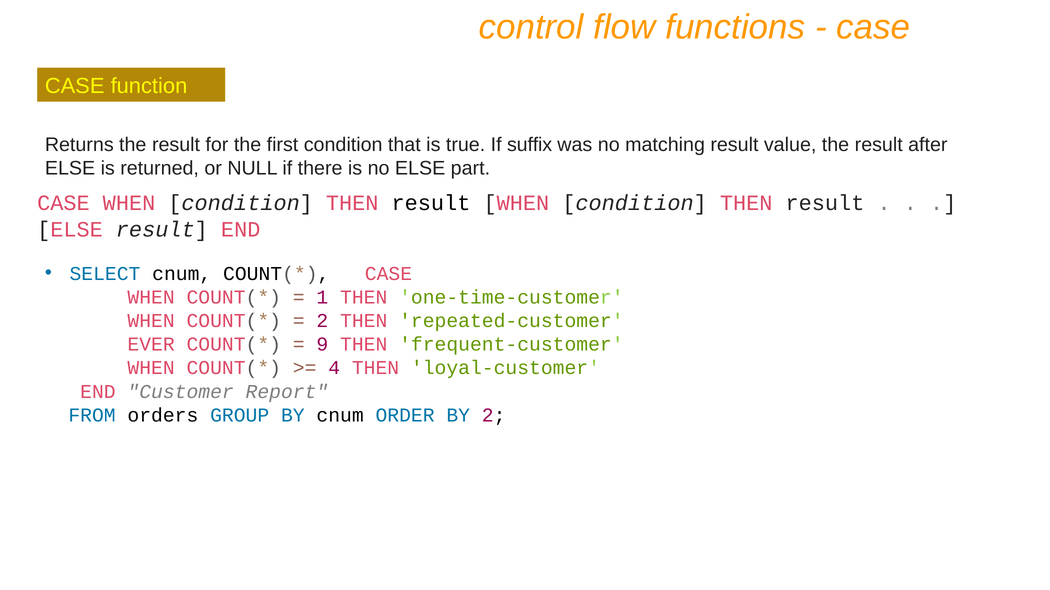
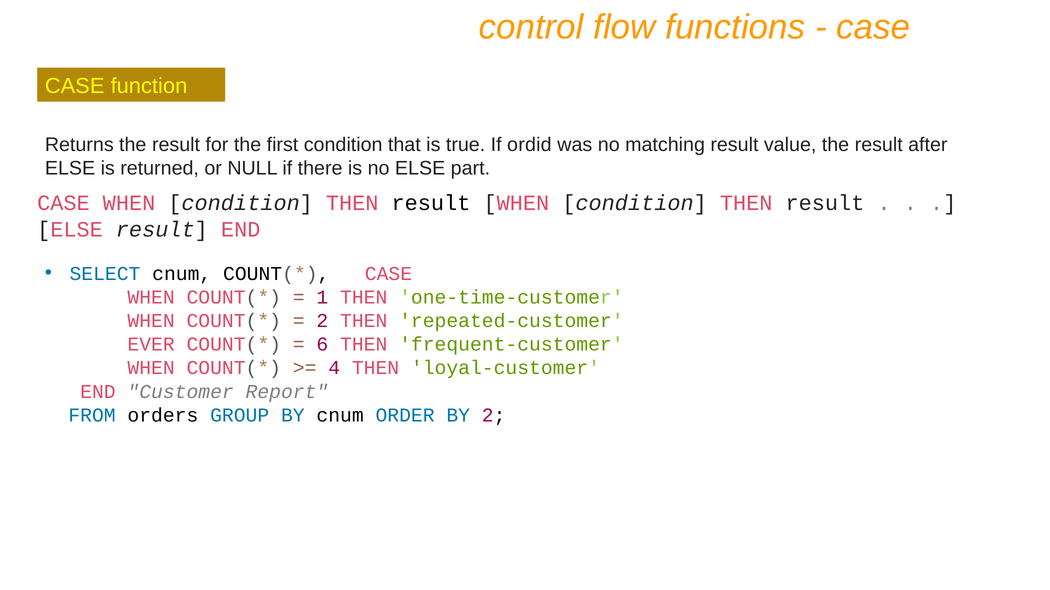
suffix: suffix -> ordid (529, 145)
9: 9 -> 6 (322, 345)
